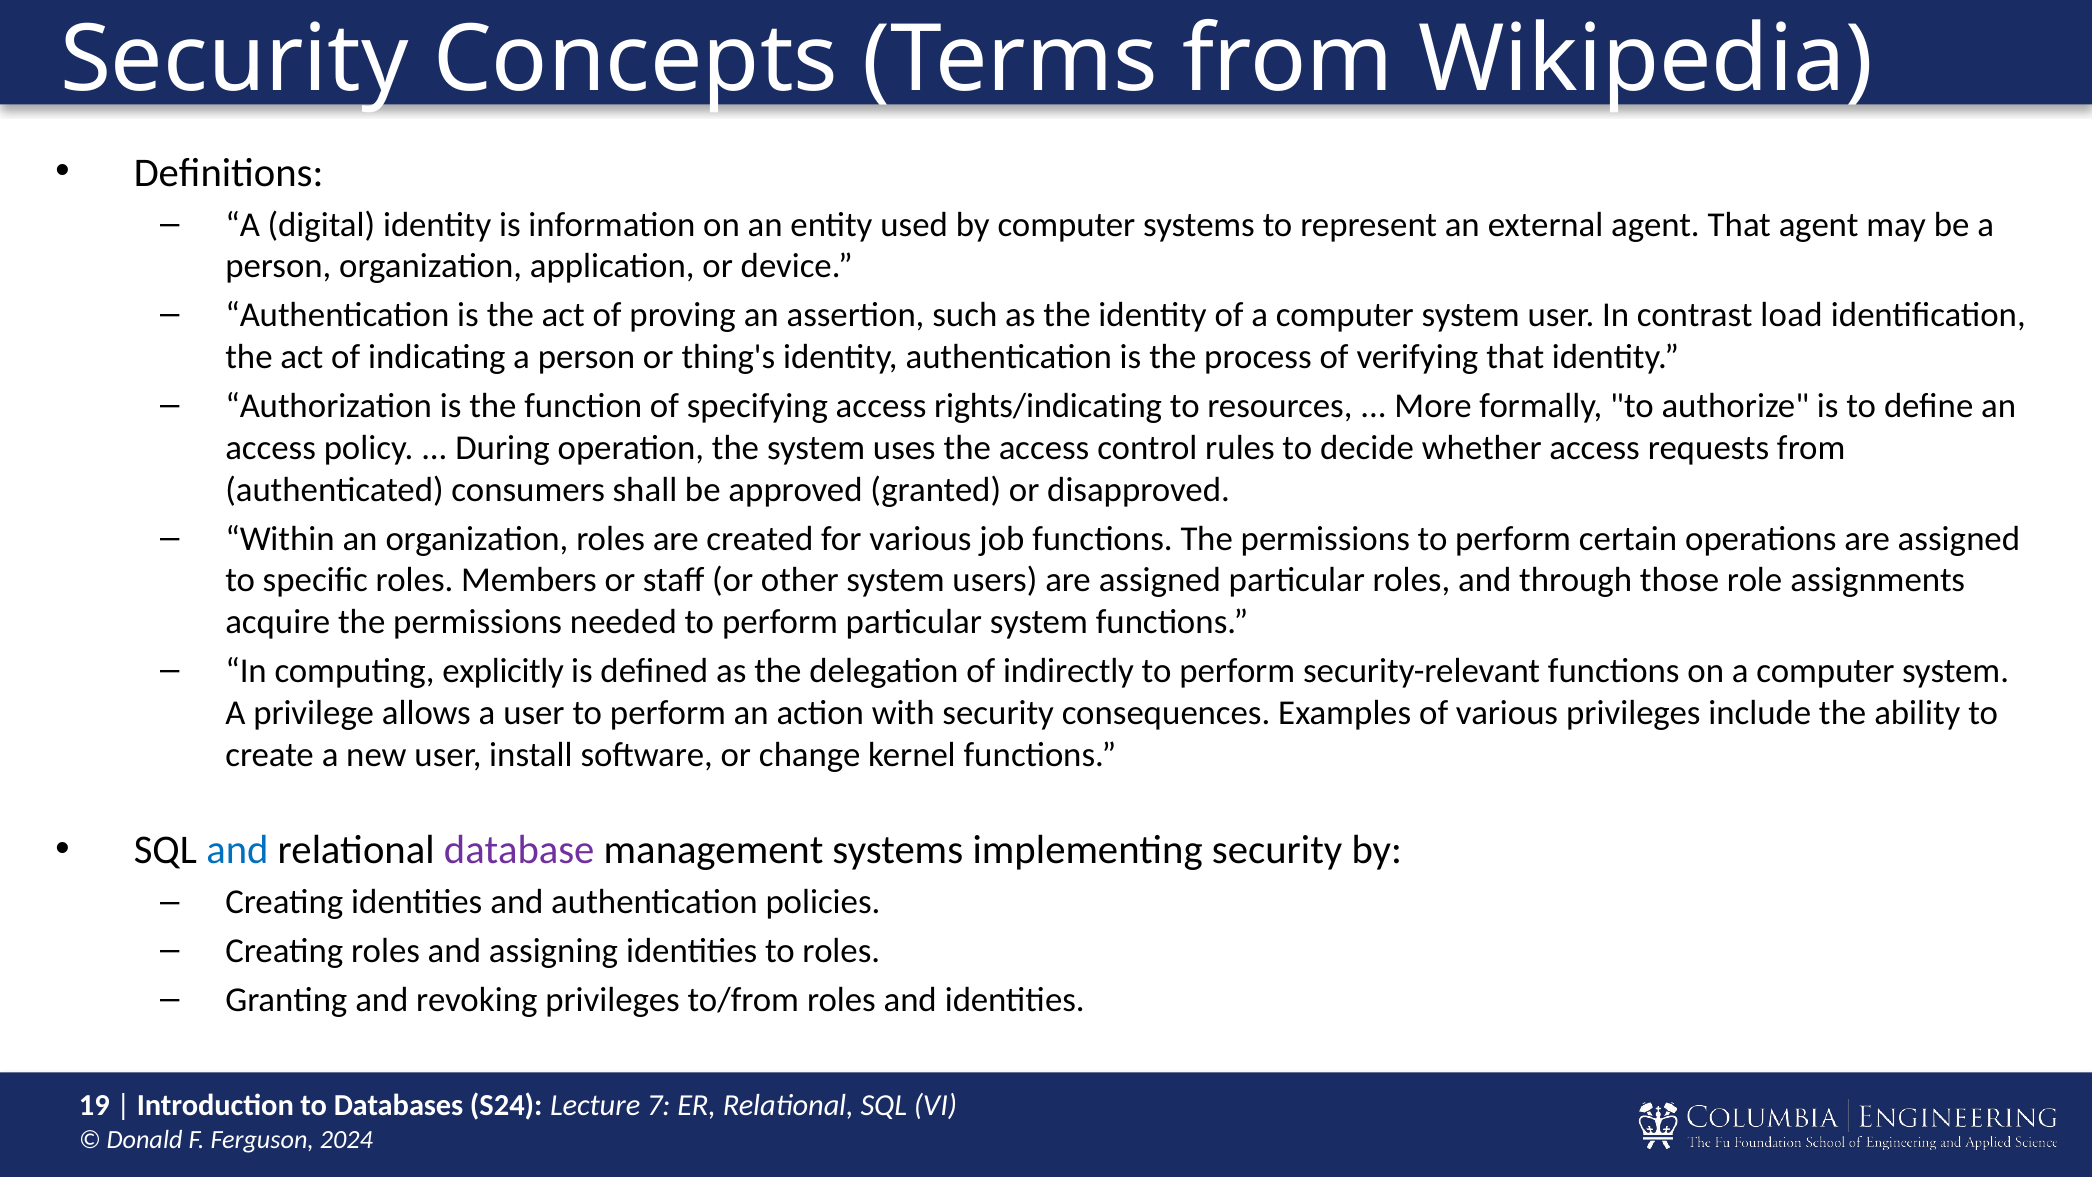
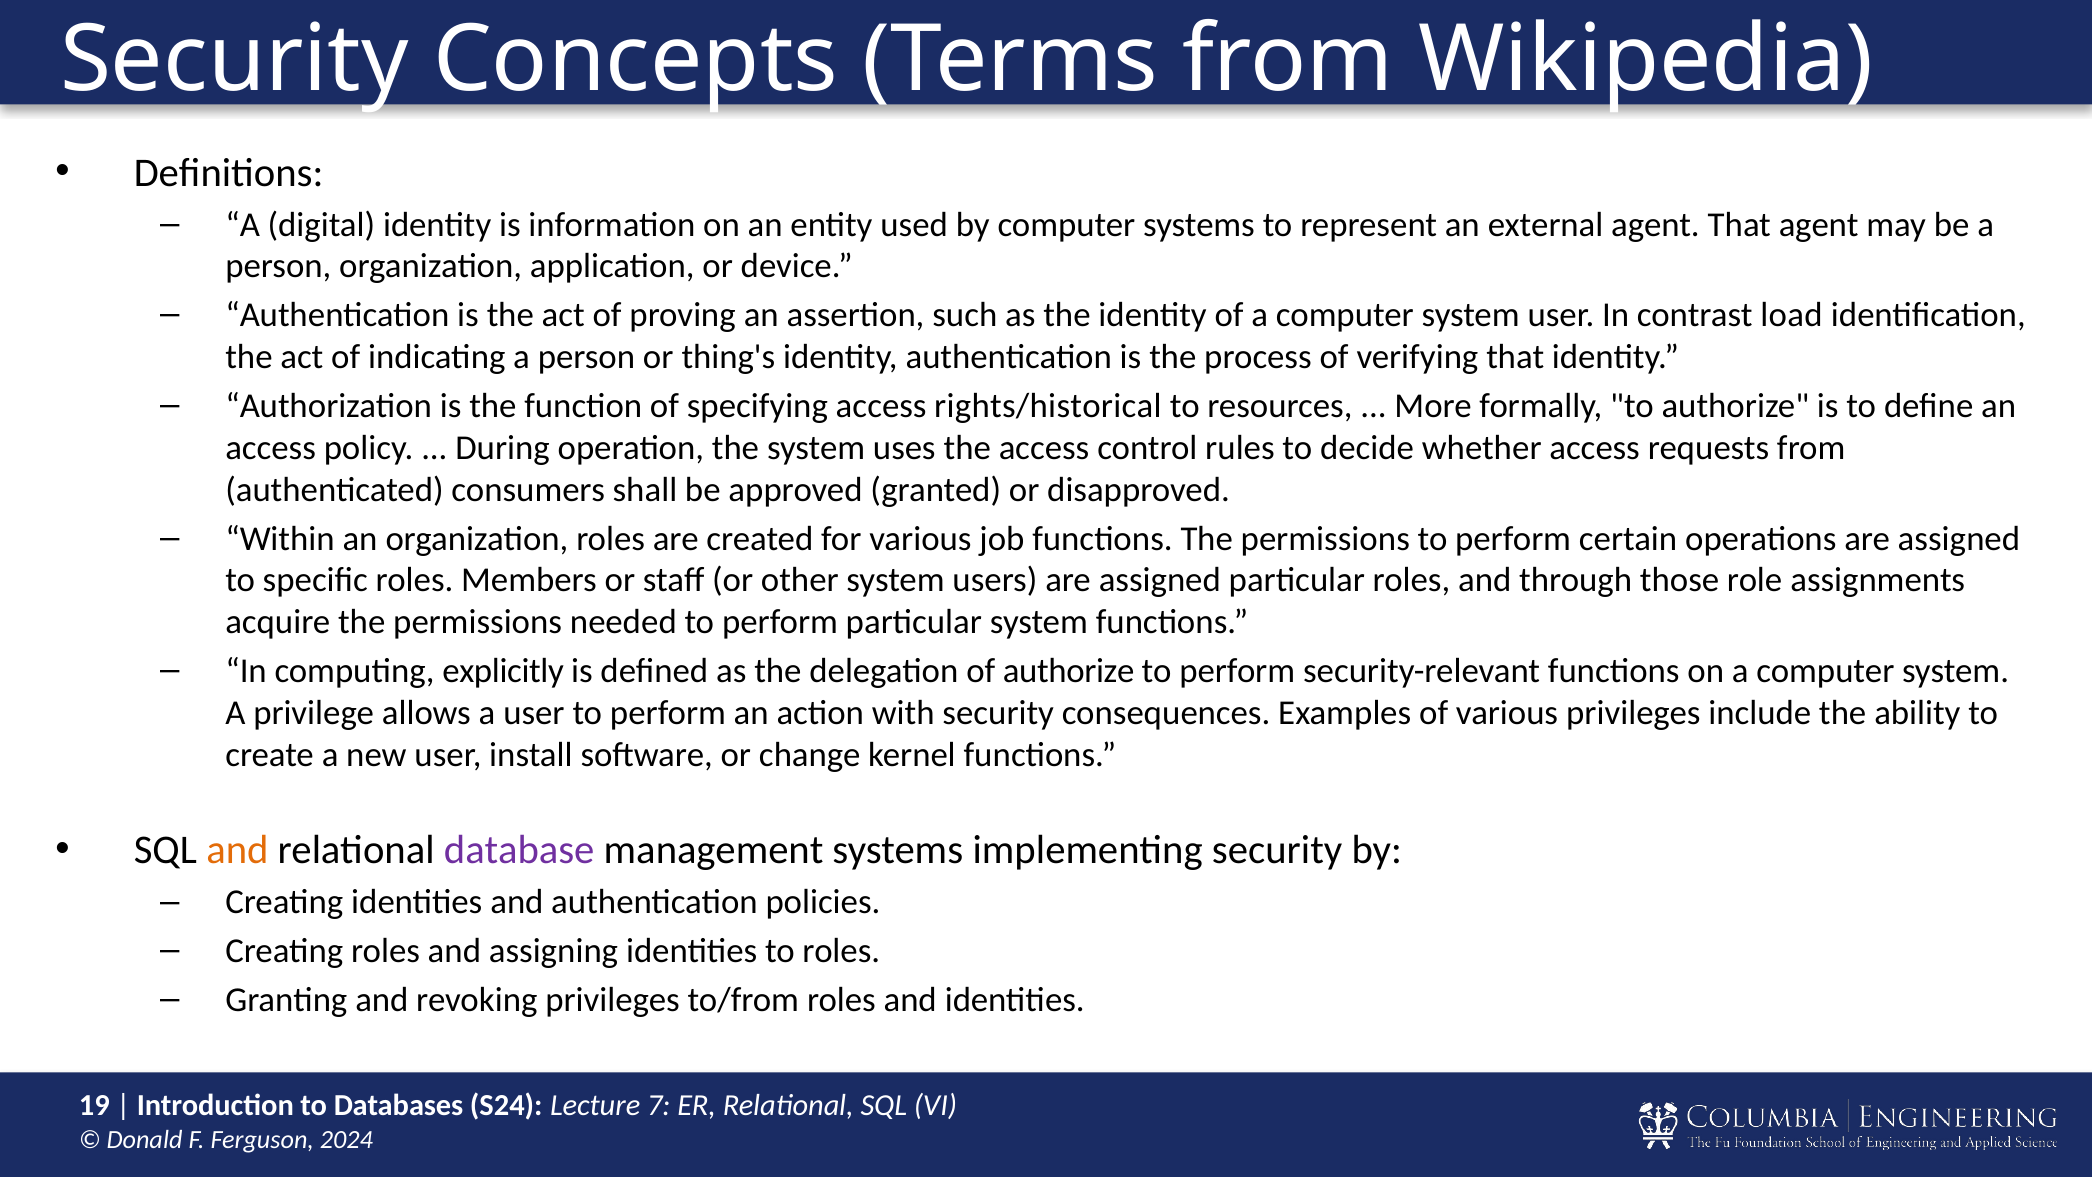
rights/indicating: rights/indicating -> rights/historical (1048, 406)
of indirectly: indirectly -> authorize (1069, 671)
and colour: blue -> orange (237, 850)
